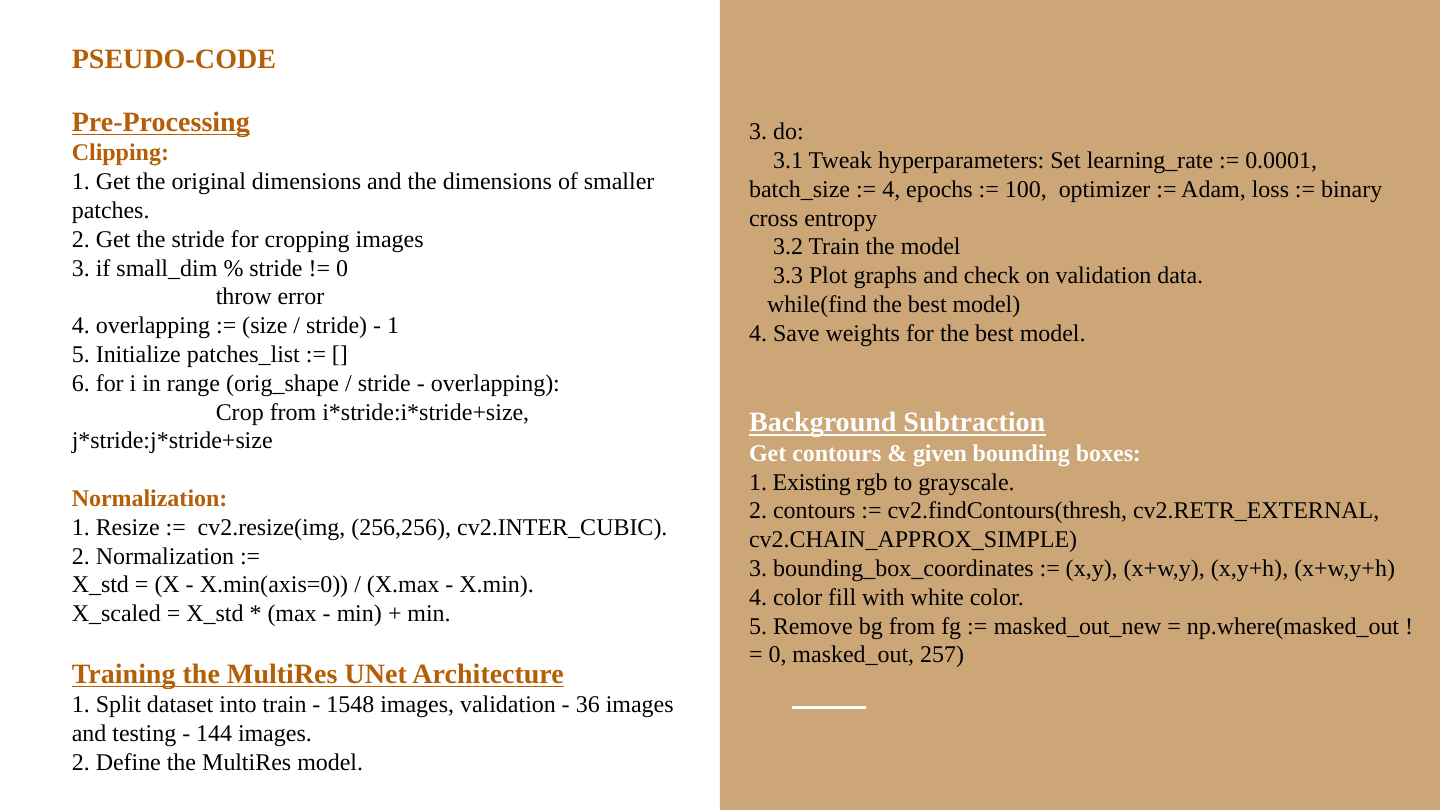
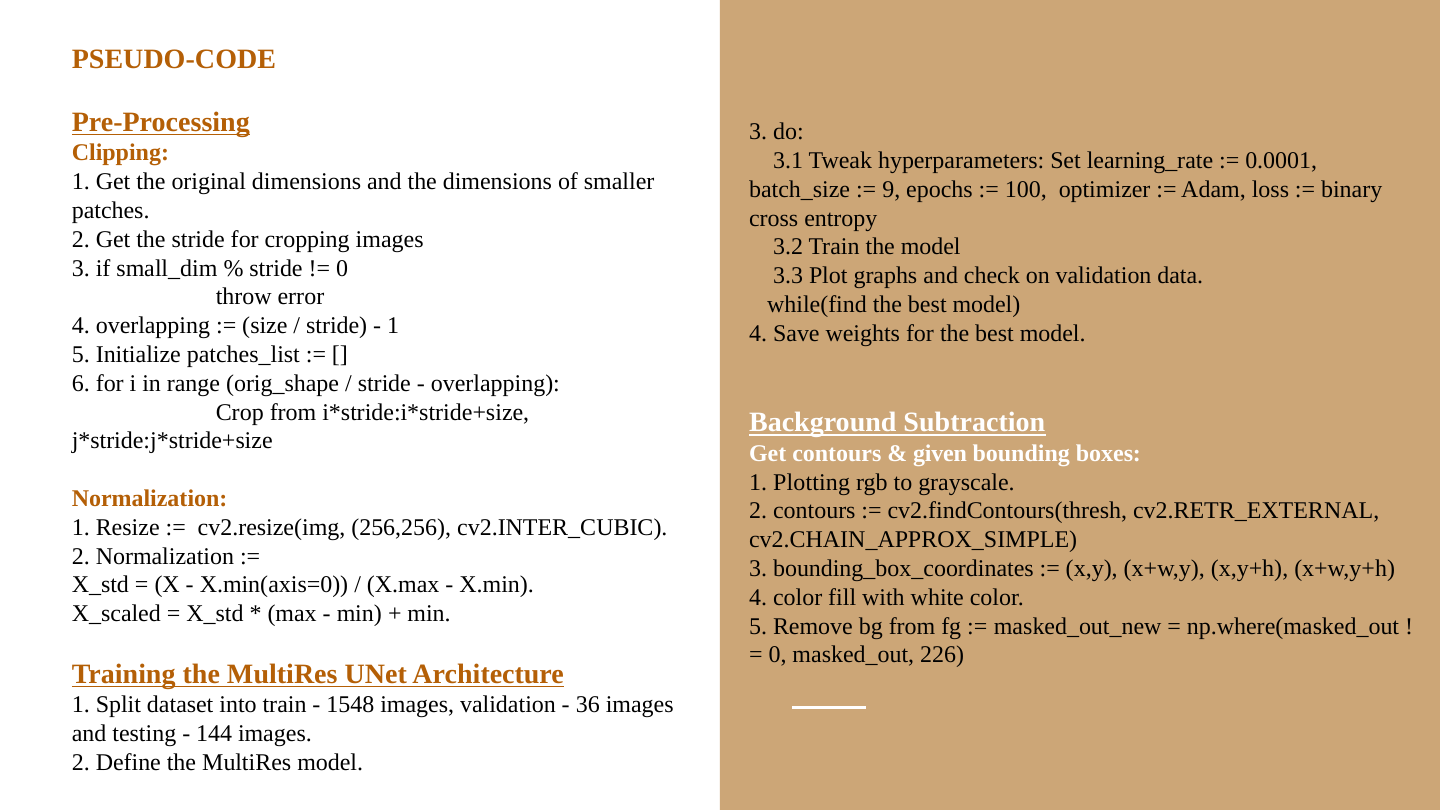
4: 4 -> 9 (891, 189)
Existing: Existing -> Plotting (812, 482)
257: 257 -> 226 (942, 655)
